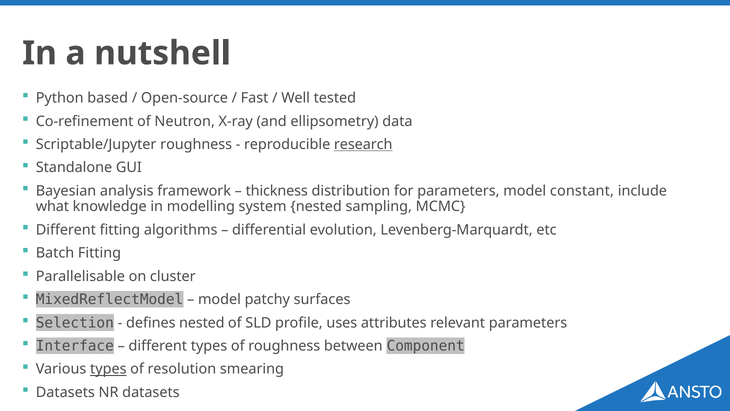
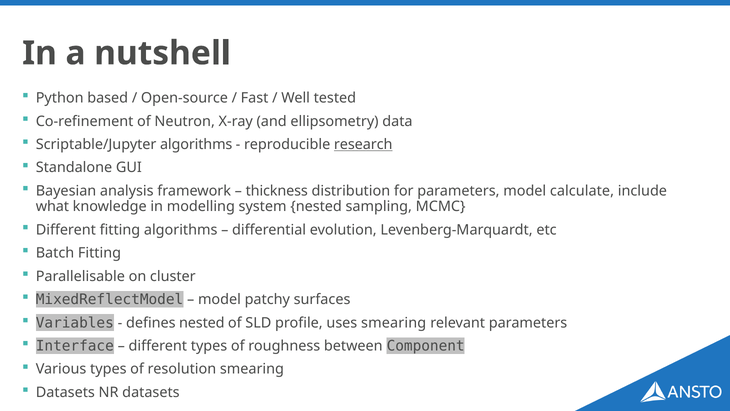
Scriptable/Jupyter roughness: roughness -> algorithms (196, 144)
constant: constant -> calculate (582, 191)
Selection: Selection -> Variables (75, 322)
uses attributes: attributes -> smearing (394, 322)
types underline: present -> none (108, 369)
